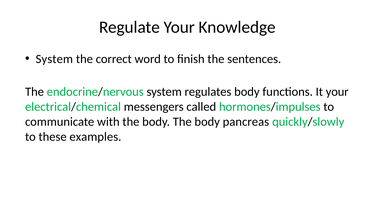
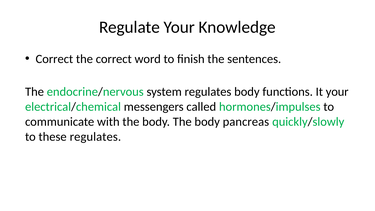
System: System -> Correct (54, 59)
these examples: examples -> regulates (95, 137)
